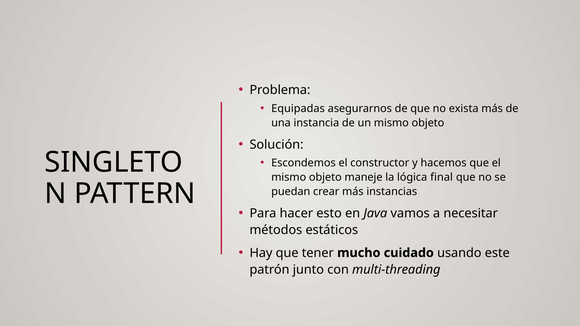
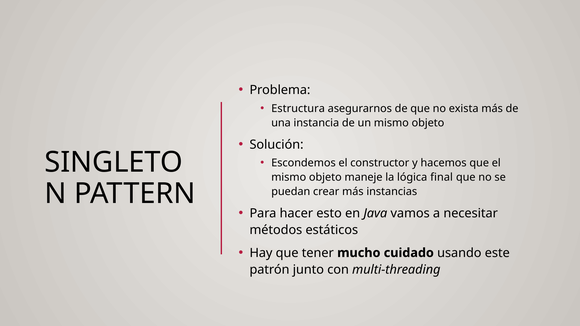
Equipadas: Equipadas -> Estructura (298, 109)
